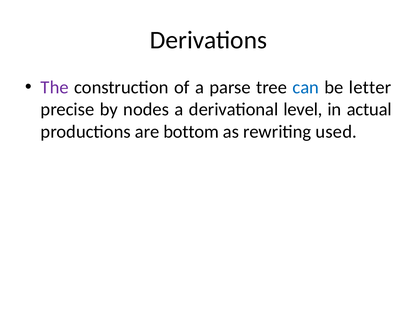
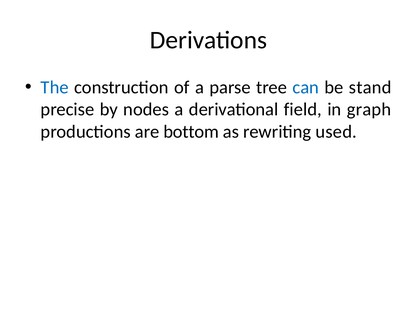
The colour: purple -> blue (55, 87)
letter: letter -> stand (370, 87)
level: level -> field (303, 110)
actual: actual -> graph (369, 110)
